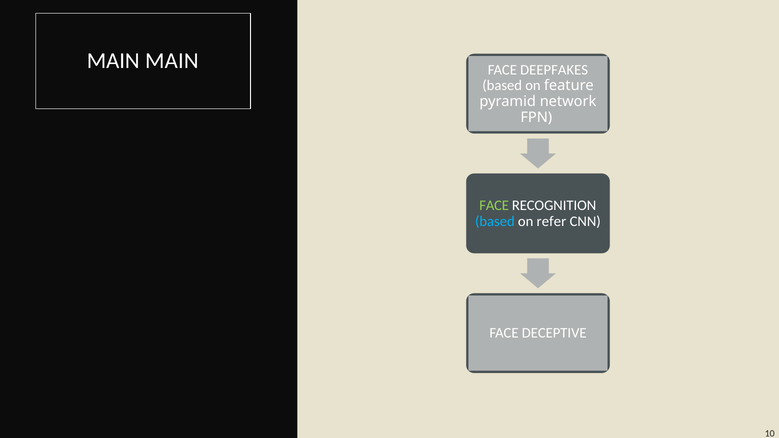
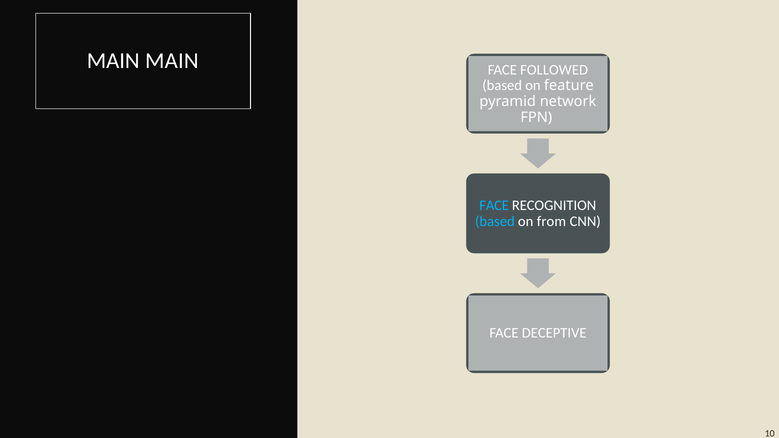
DEEPFAKES: DEEPFAKES -> FOLLOWED (554, 70)
FACE colour: light green -> light blue (494, 206)
refer: refer -> from (551, 221)
